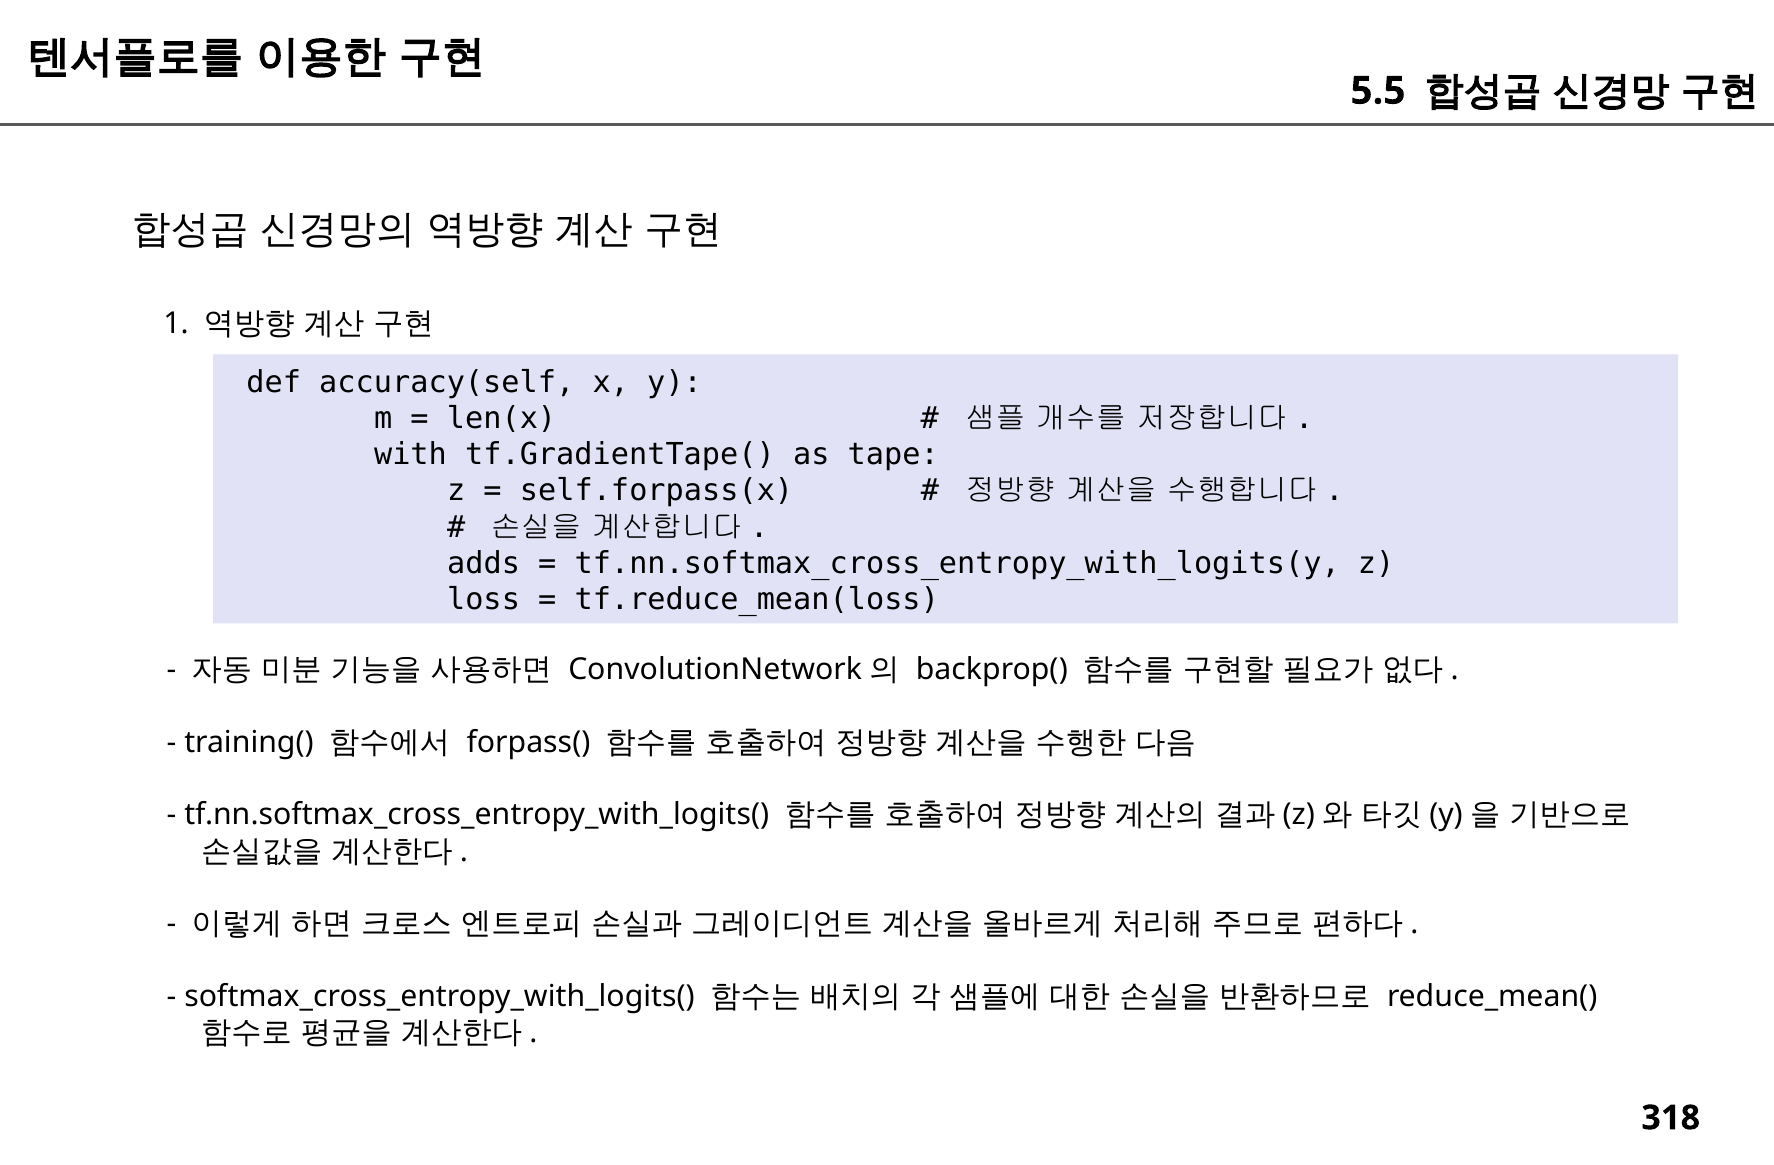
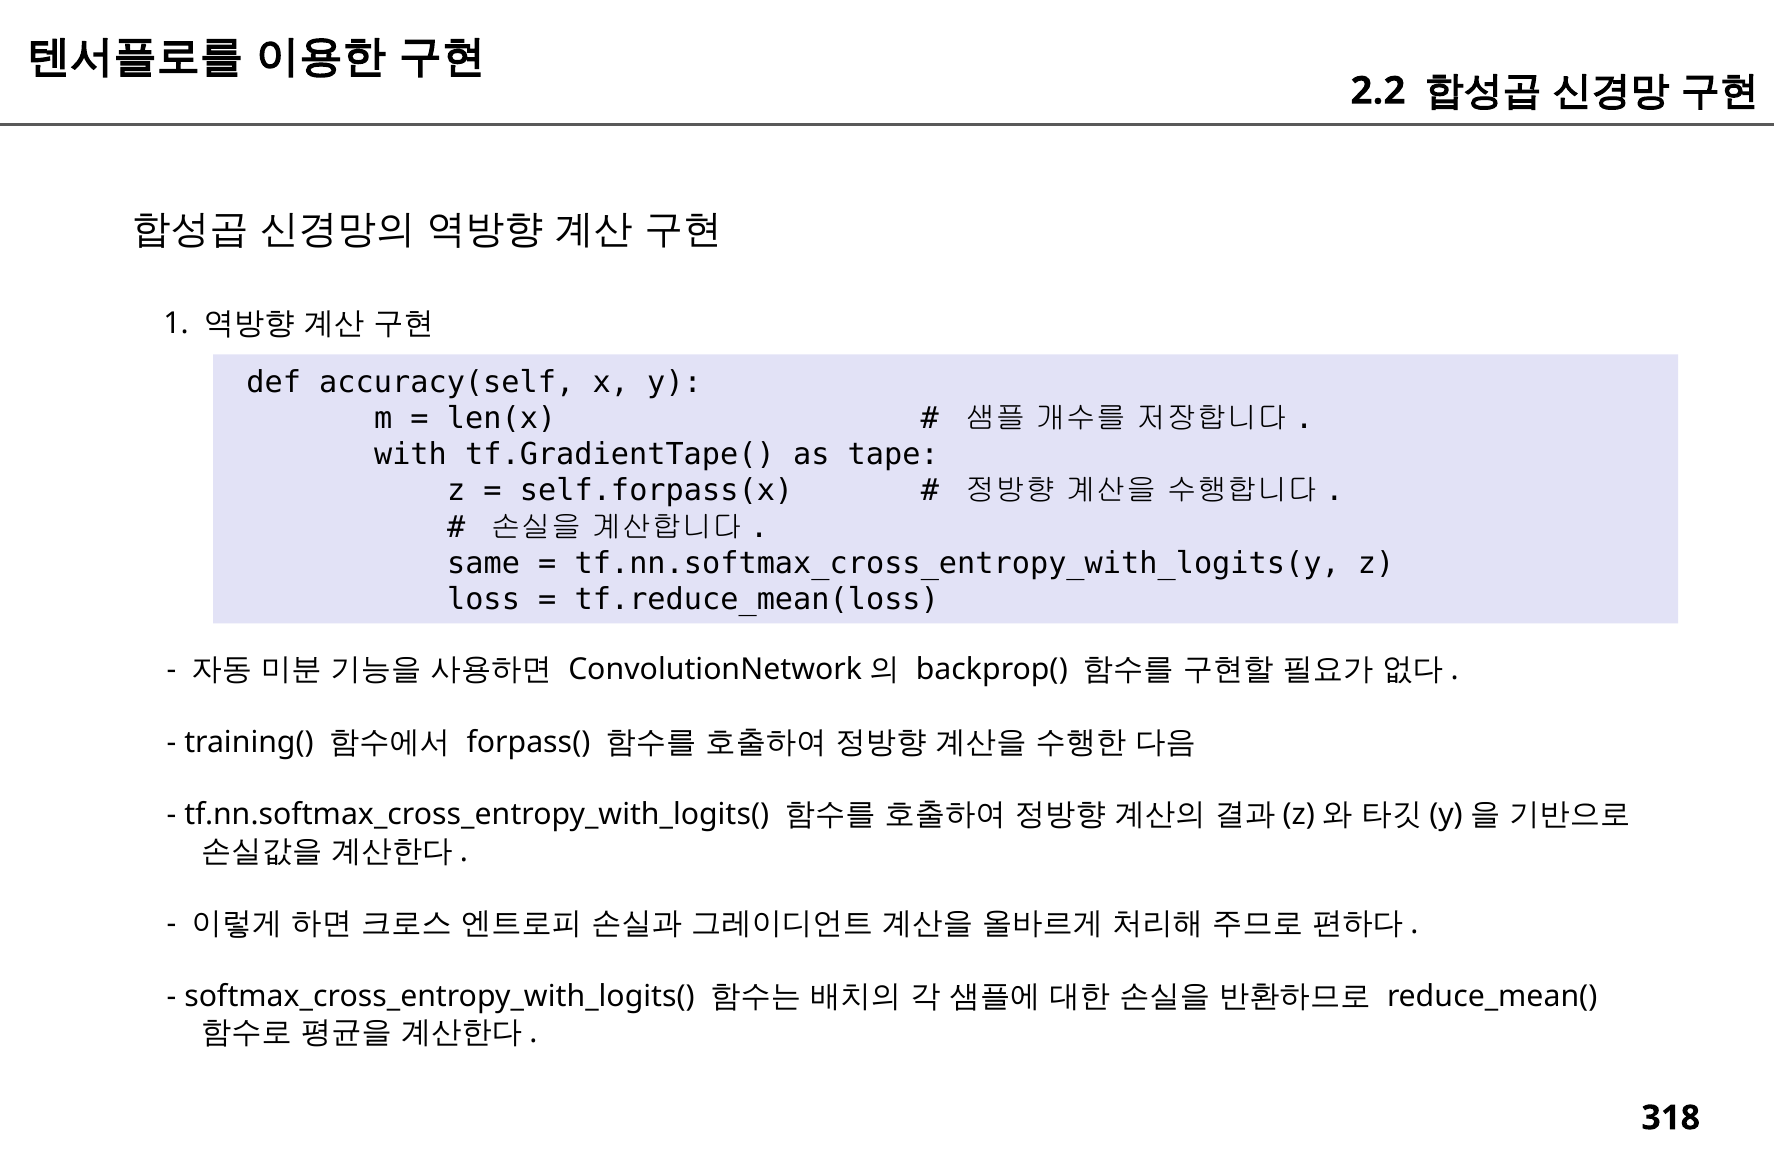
5.5: 5.5 -> 2.2 (1378, 91)
adds: adds -> same (484, 564)
